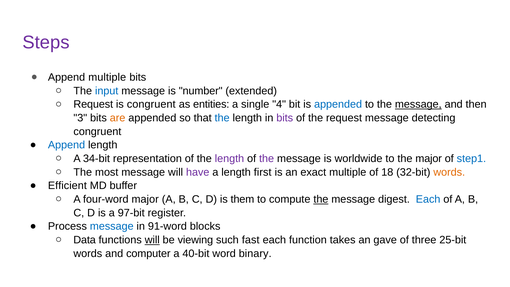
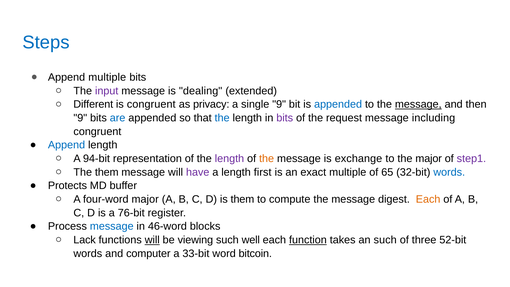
Steps colour: purple -> blue (46, 42)
input colour: blue -> purple (107, 91)
number: number -> dealing (201, 91)
Request: Request -> Different (93, 104)
entities: entities -> privacy (211, 104)
single 4: 4 -> 9 (279, 104)
3: 3 -> 9 (80, 118)
are colour: orange -> blue (118, 118)
detecting: detecting -> including (434, 118)
34-bit: 34-bit -> 94-bit (96, 159)
the colour: purple -> orange (267, 159)
worldwide: worldwide -> exchange (358, 159)
step1 colour: blue -> purple (471, 159)
The most: most -> them (107, 172)
18: 18 -> 65 (387, 172)
words colour: orange -> blue (449, 172)
Efficient: Efficient -> Protects (67, 186)
the underline: present -> none (321, 199)
Each colour: blue -> orange (428, 199)
97-bit: 97-bit -> 76-bit (131, 213)
91-word: 91-word -> 46-word (167, 226)
Data: Data -> Lack (85, 240)
fast: fast -> well (251, 240)
function underline: none -> present (308, 240)
an gave: gave -> such (385, 240)
25-bit: 25-bit -> 52-bit (453, 240)
40-bit: 40-bit -> 33-bit (196, 253)
binary: binary -> bitcoin (255, 253)
